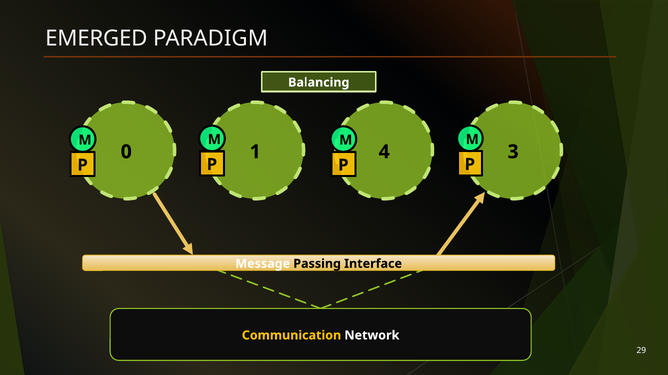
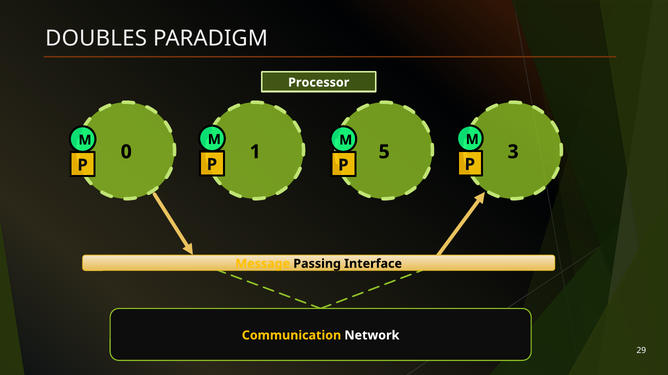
EMERGED: EMERGED -> DOUBLES (96, 39)
Balancing: Balancing -> Processor (319, 83)
4: 4 -> 5 (384, 152)
Message colour: white -> yellow (263, 264)
